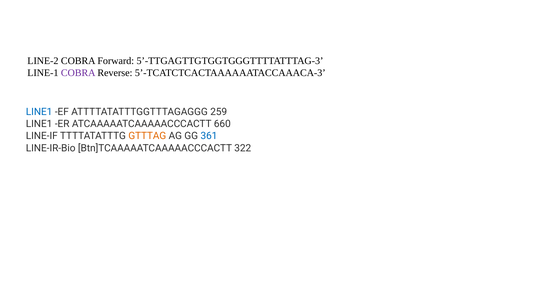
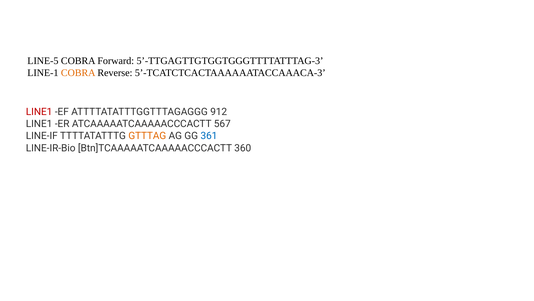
LINE-2: LINE-2 -> LINE-5 (43, 61)
COBRA colour: purple -> orange (78, 73)
LINE1 colour: blue -> red (39, 112)
259: 259 -> 912 (219, 112)
660: 660 -> 567 (222, 124)
322: 322 -> 360 (243, 148)
